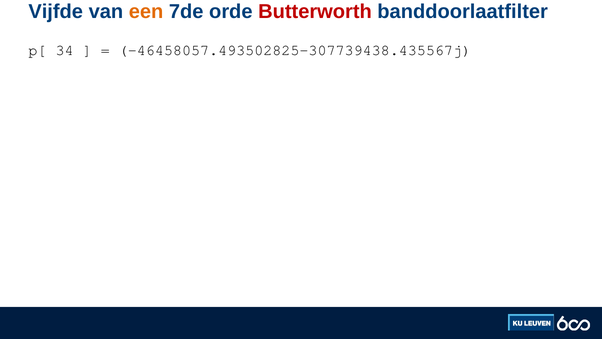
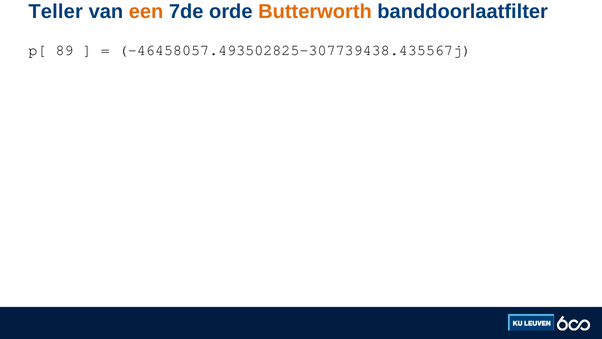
Vijfde: Vijfde -> Teller (56, 12)
Butterworth colour: red -> orange (315, 12)
34: 34 -> 89 (65, 50)
